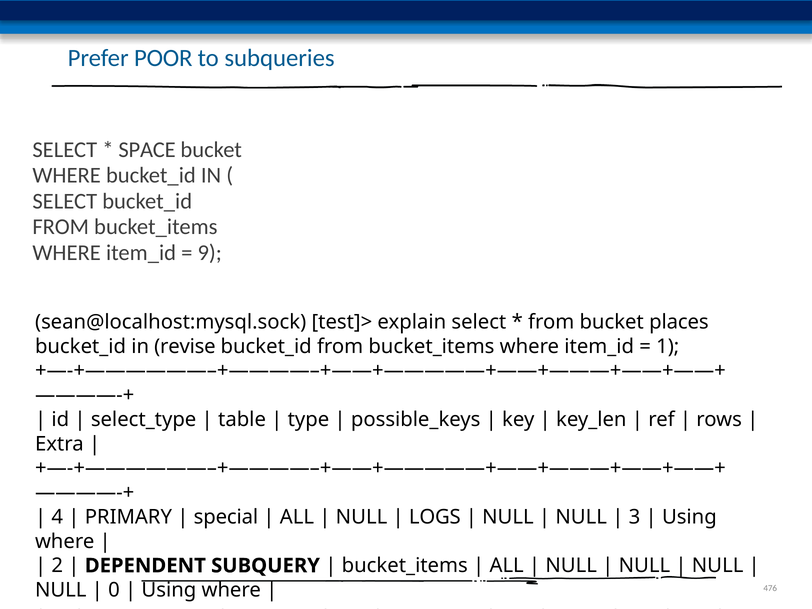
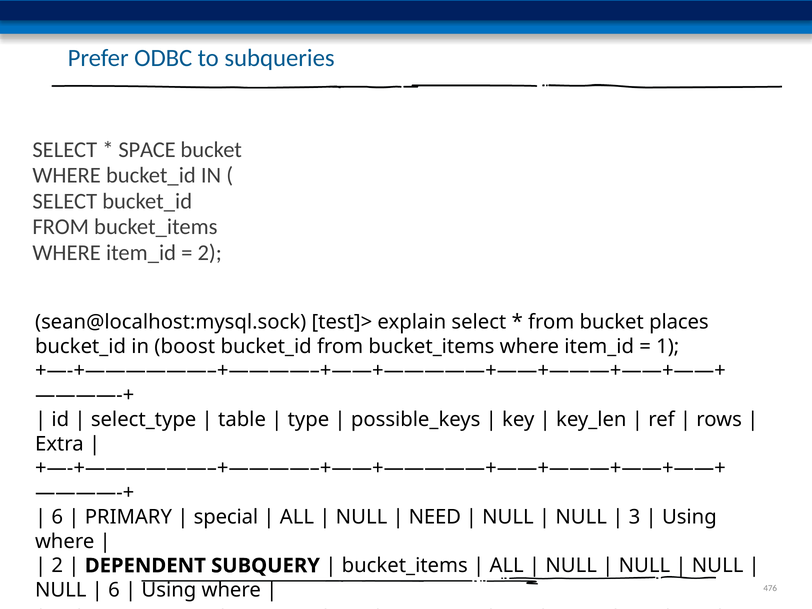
POOR: POOR -> ODBC (163, 58)
9: 9 -> 2 (210, 253)
revise: revise -> boost (185, 346)
4: 4 -> 6 (57, 517)
LOGS: LOGS -> NEED (435, 517)
0: 0 -> 6 (114, 590)
